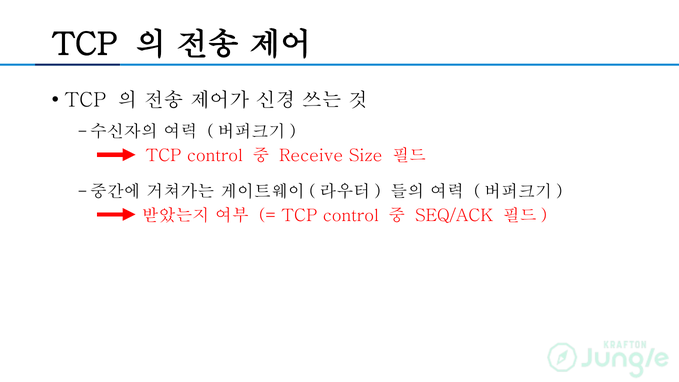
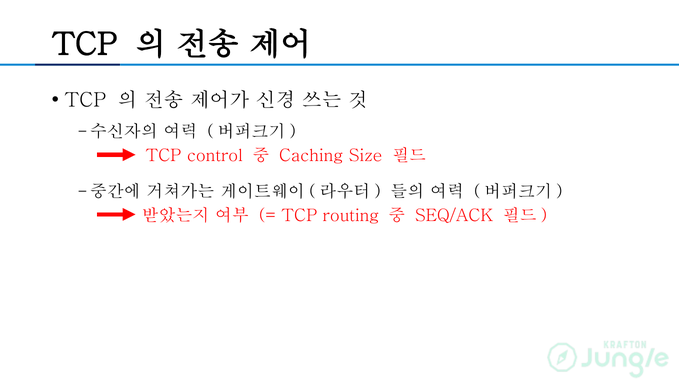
Receive: Receive -> Caching (311, 156)
control: control -> routing (351, 215)
